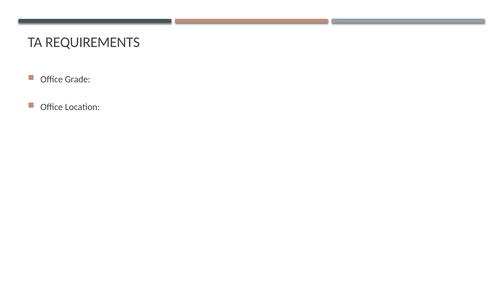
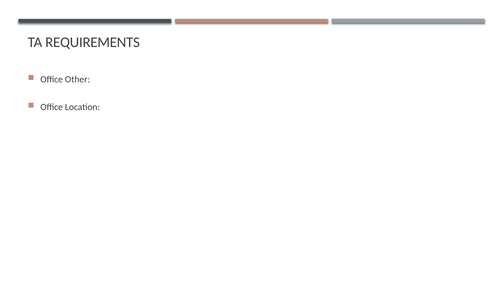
Grade: Grade -> Other (78, 80)
